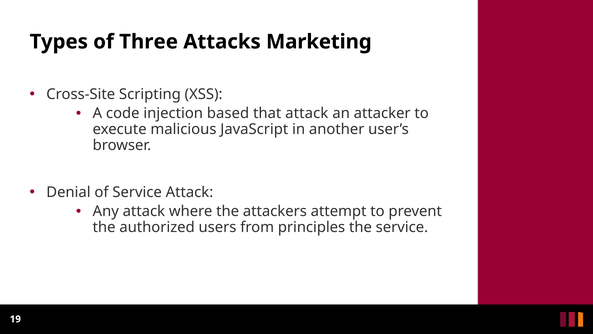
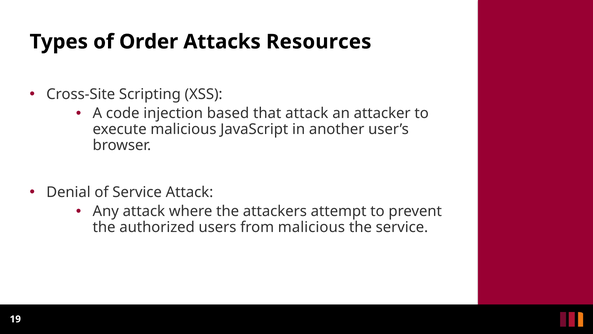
Three: Three -> Order (149, 42)
Marketing: Marketing -> Resources (319, 42)
from principles: principles -> malicious (311, 227)
